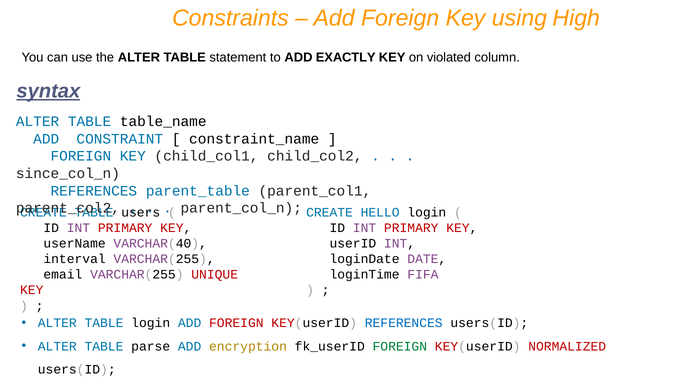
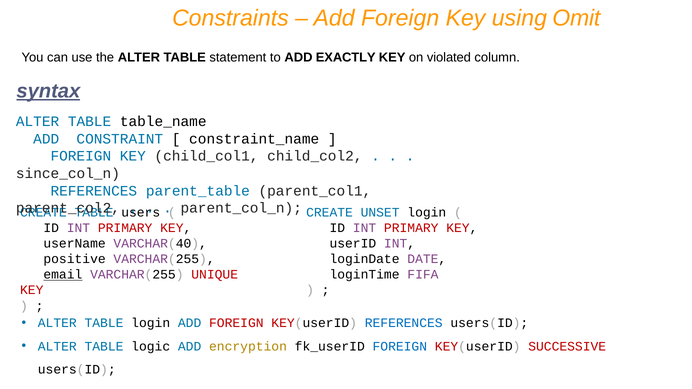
High: High -> Omit (576, 18)
HELLO: HELLO -> UNSET (380, 213)
interval: interval -> positive (75, 259)
email underline: none -> present (63, 275)
parse: parse -> logic (151, 346)
FOREIGN colour: green -> blue (400, 346)
NORMALIZED: NORMALIZED -> SUCCESSIVE (567, 346)
